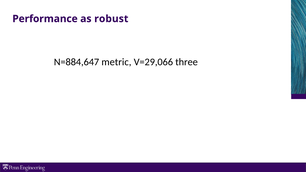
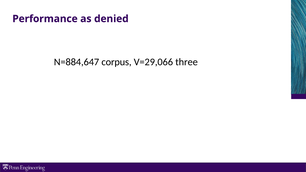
robust: robust -> denied (111, 19)
metric: metric -> corpus (116, 62)
